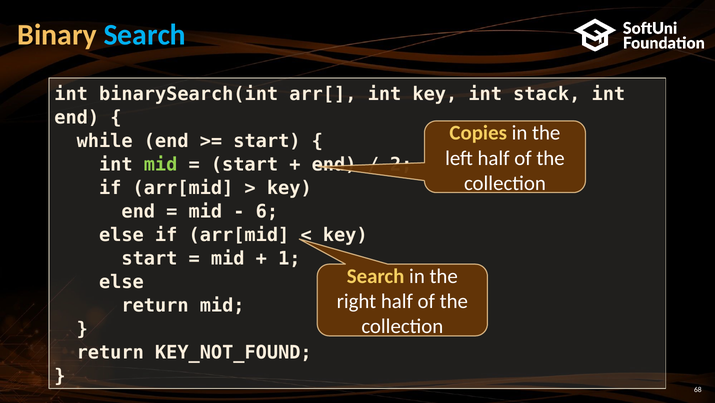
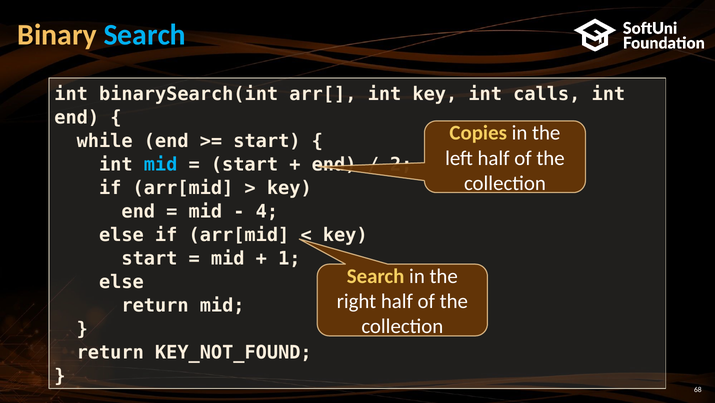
stack: stack -> calls (547, 94)
mid colour: light green -> light blue (161, 164)
6: 6 -> 4 (267, 211)
